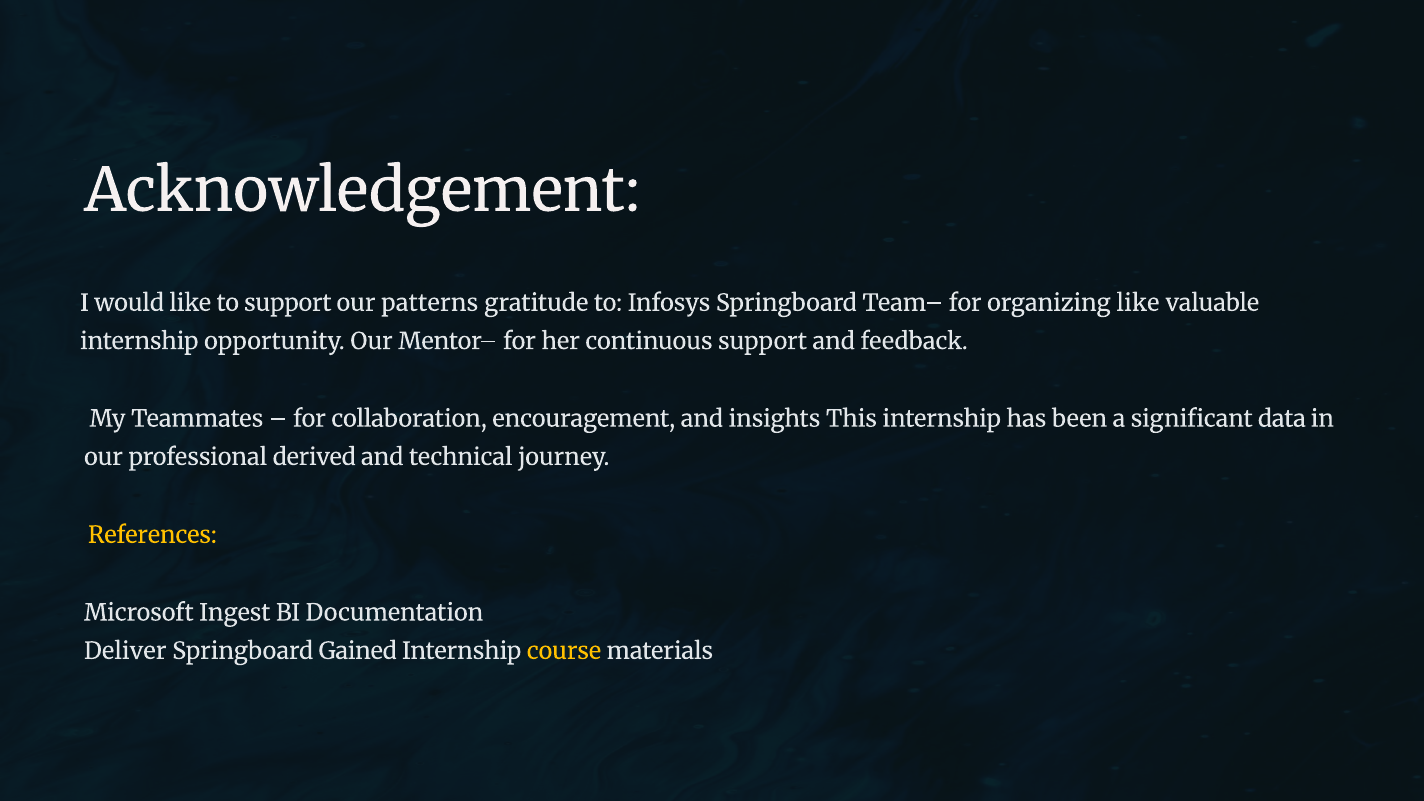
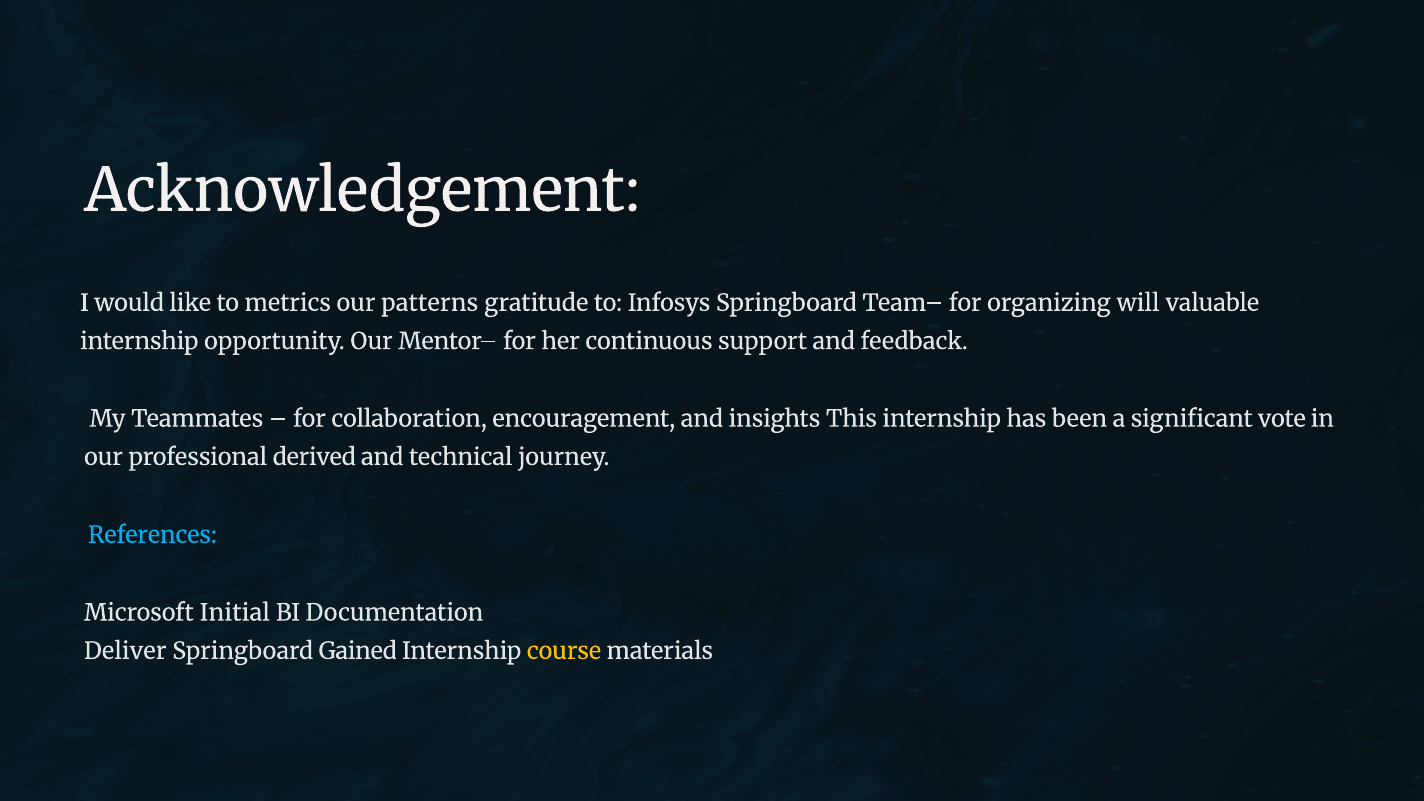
to support: support -> metrics (288, 303)
organizing like: like -> will (1138, 303)
data: data -> vote (1282, 419)
References colour: yellow -> light blue (152, 535)
Ingest: Ingest -> Initial (235, 613)
